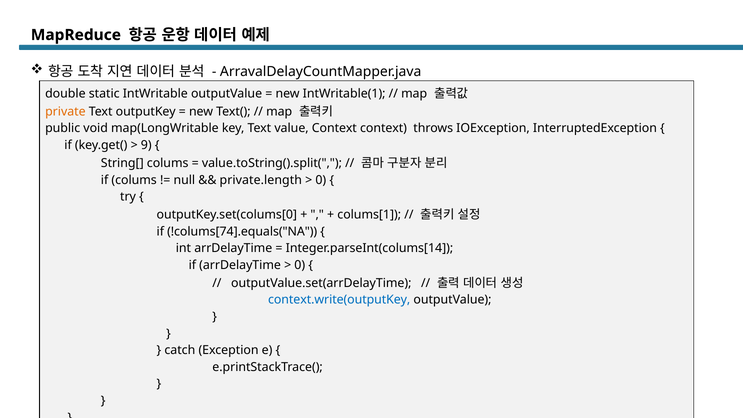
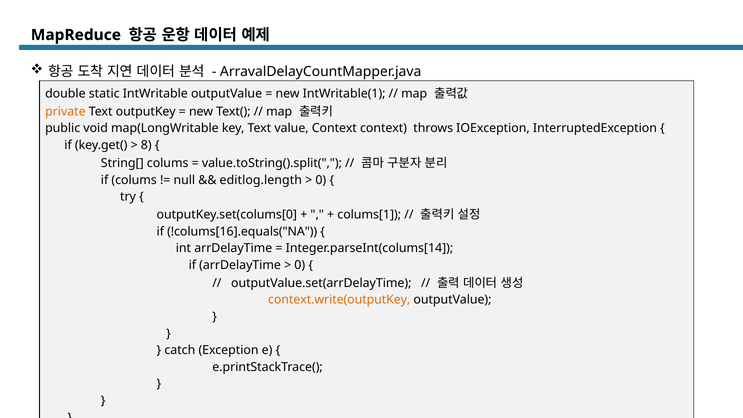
9: 9 -> 8 (146, 145)
private.length: private.length -> editlog.length (261, 180)
!colums[74].equals("NA: !colums[74].equals("NA -> !colums[16].equals("NA (242, 231)
context.write(outputKey colour: blue -> orange (339, 300)
